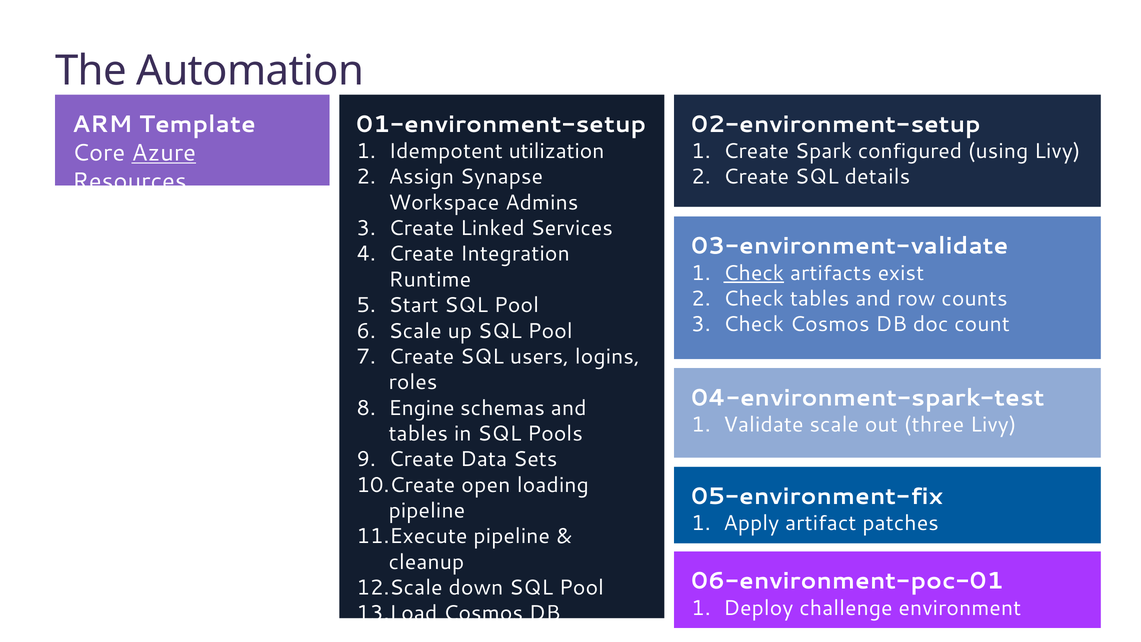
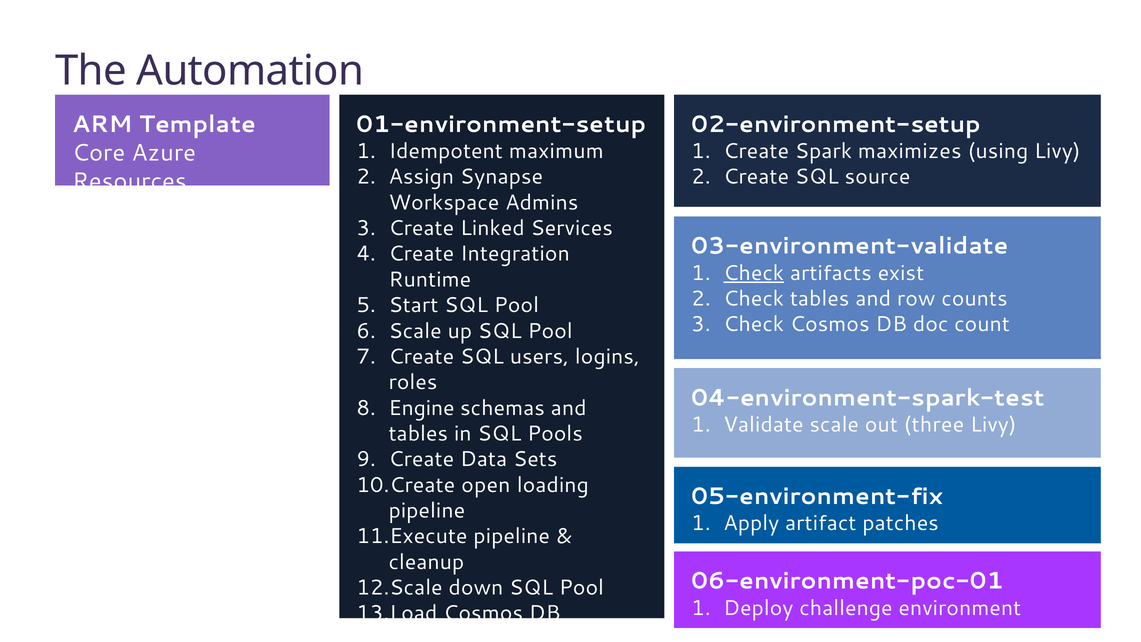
utilization: utilization -> maximum (556, 151)
configured: configured -> maximizes (910, 151)
Azure underline: present -> none (164, 153)
details: details -> source (877, 177)
